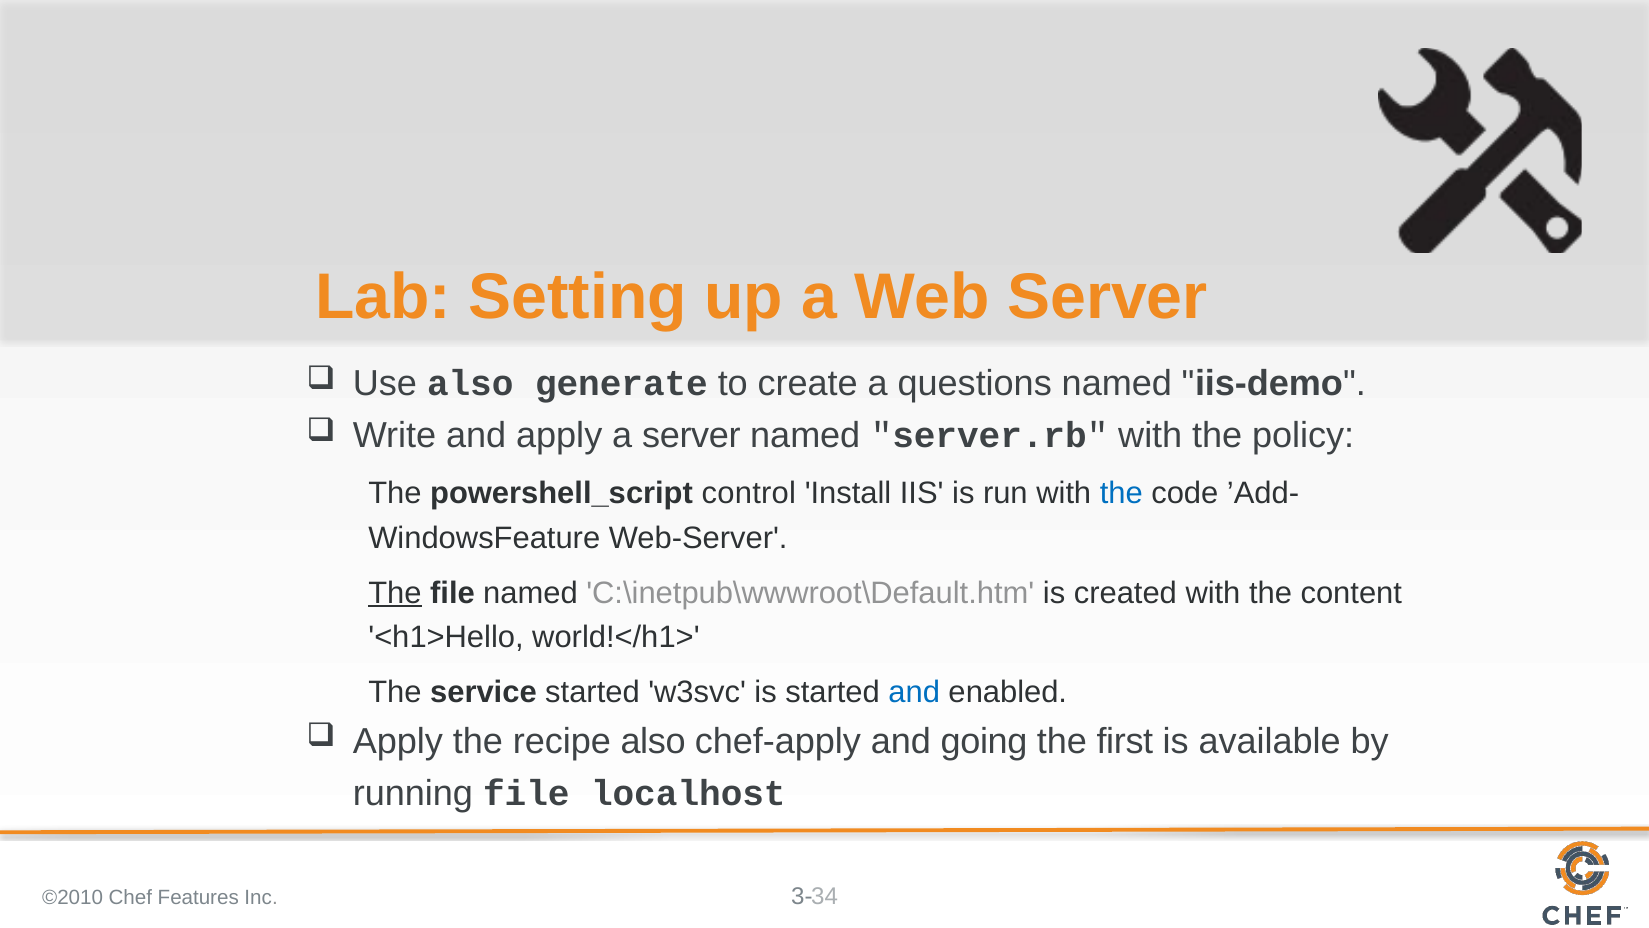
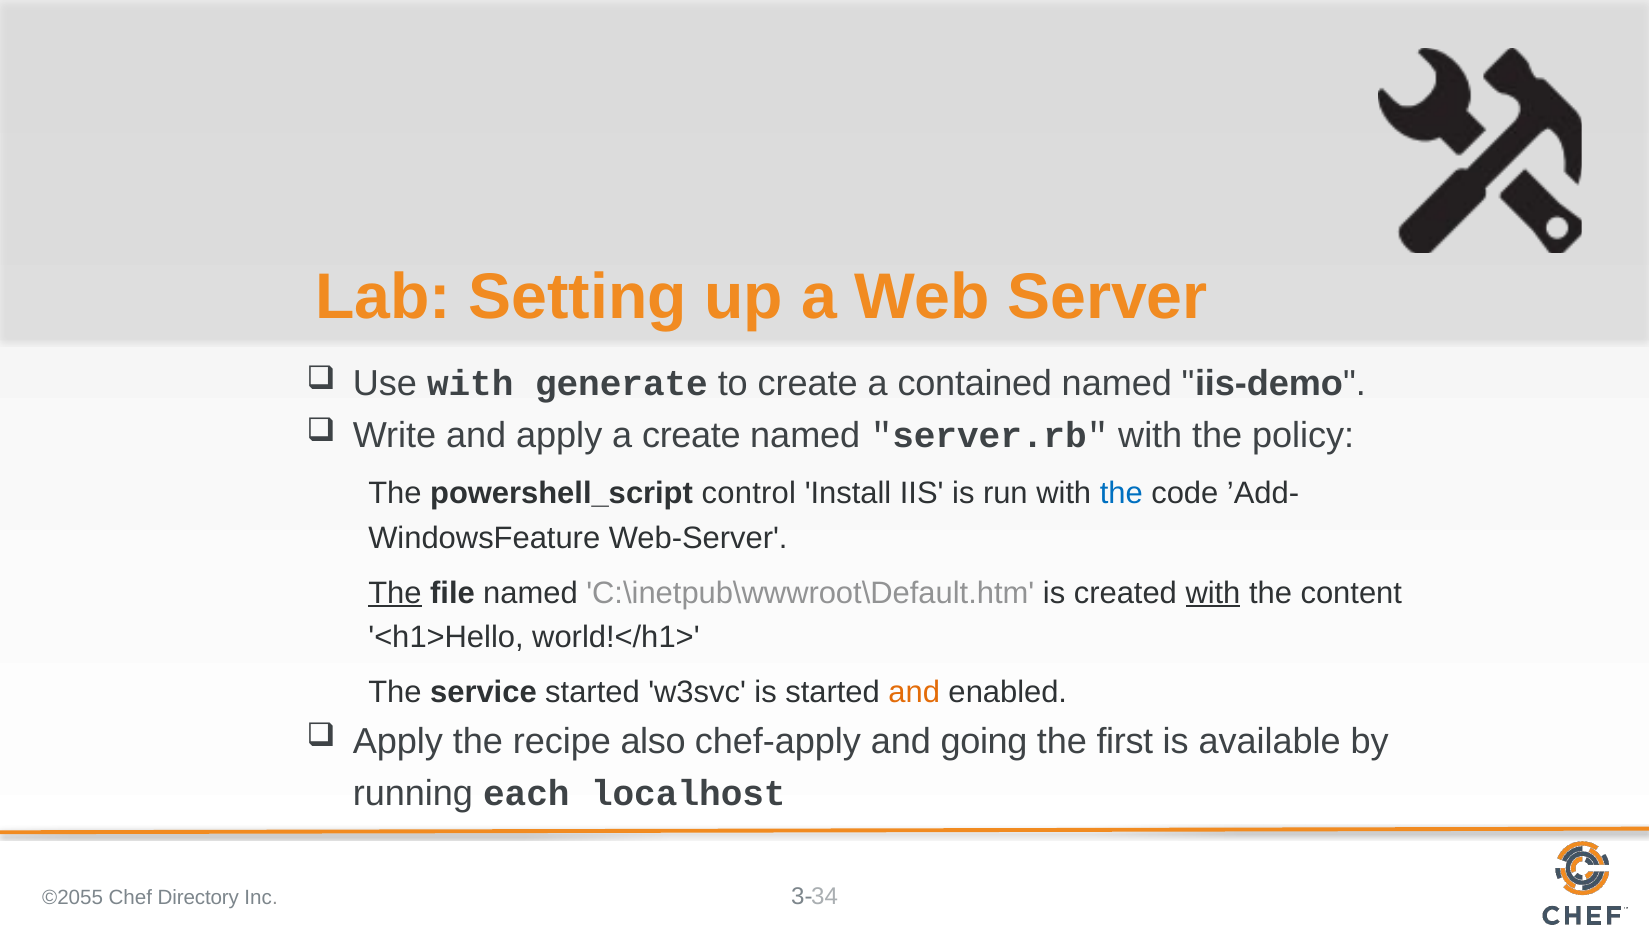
Use also: also -> with (470, 384)
questions: questions -> contained (975, 384)
a server: server -> create (691, 436)
with underline: none -> present (1213, 593)
and colour: blue -> orange (914, 692)
running file: file -> each (526, 793)
©2010: ©2010 -> ©2055 (73, 897)
Features: Features -> Directory (198, 897)
